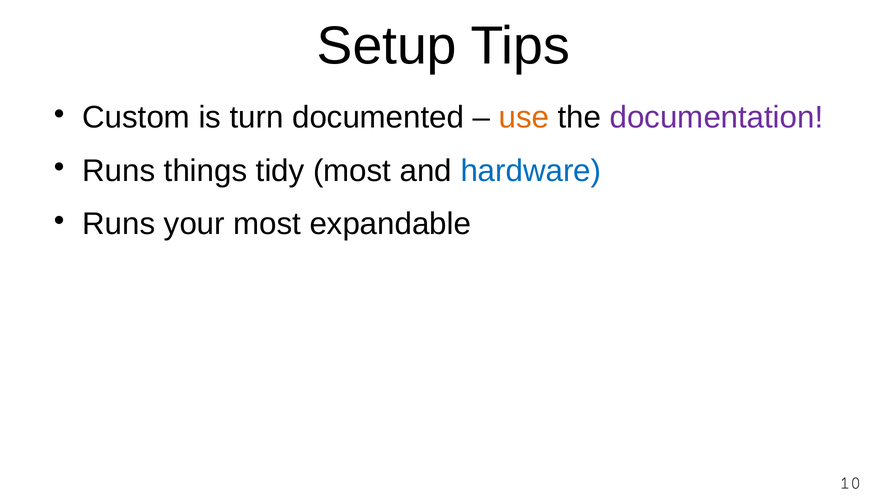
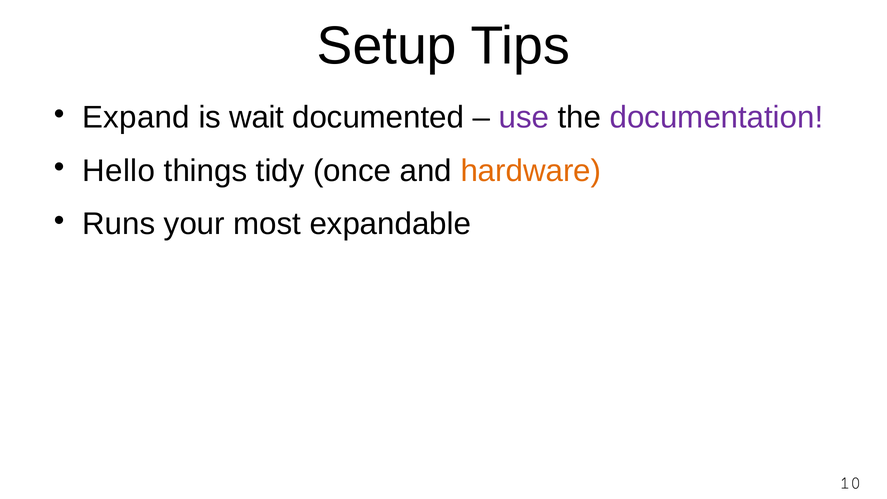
Custom: Custom -> Expand (136, 117)
turn: turn -> wait (257, 117)
use colour: orange -> purple (524, 117)
Runs: Runs -> Hello (119, 171)
tidy most: most -> once (352, 171)
hardware colour: blue -> orange (531, 171)
